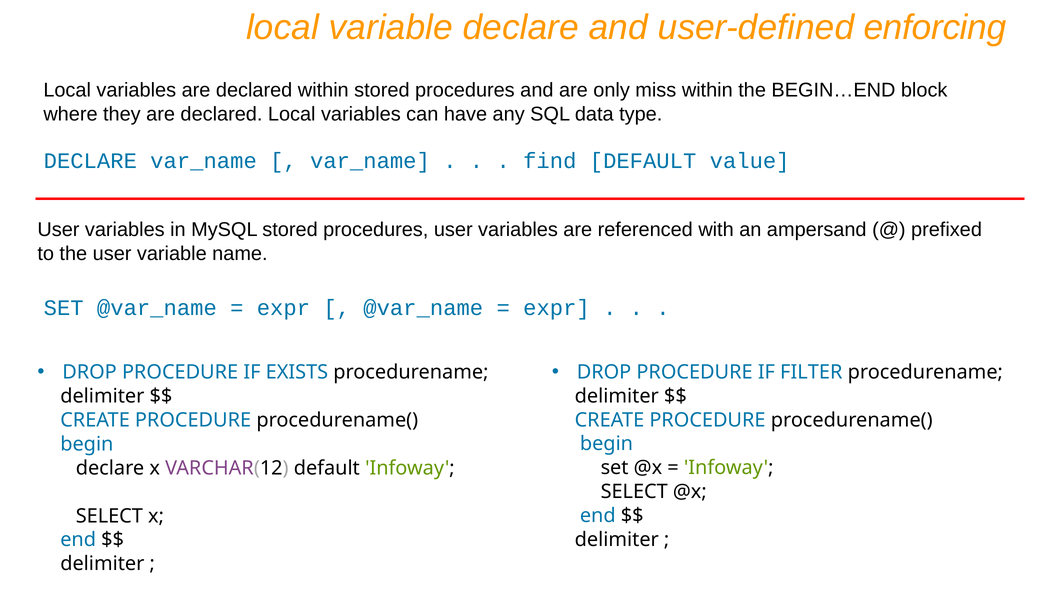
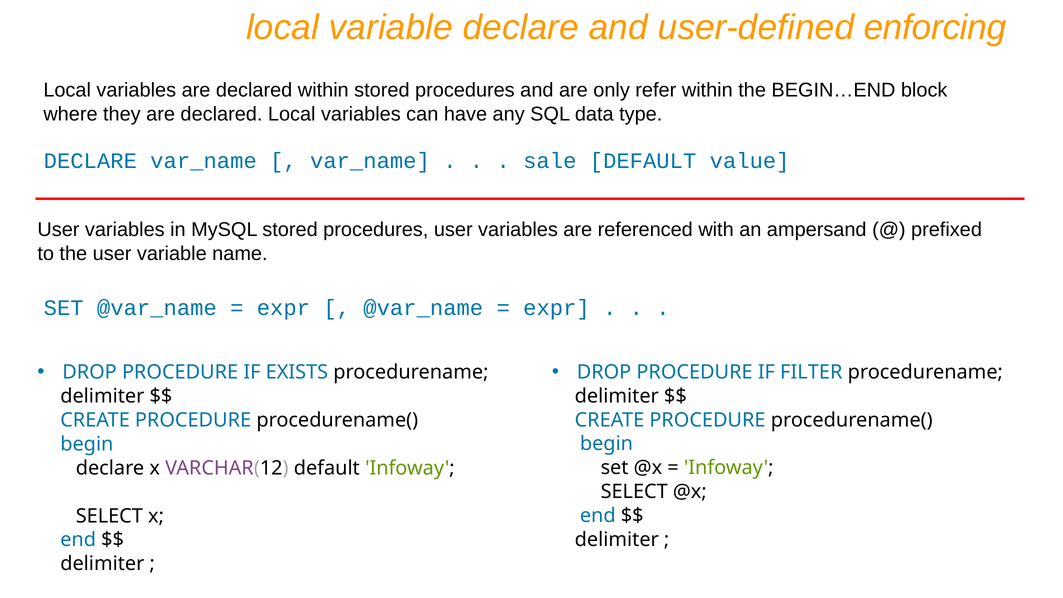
miss: miss -> refer (656, 90)
find: find -> sale (550, 161)
